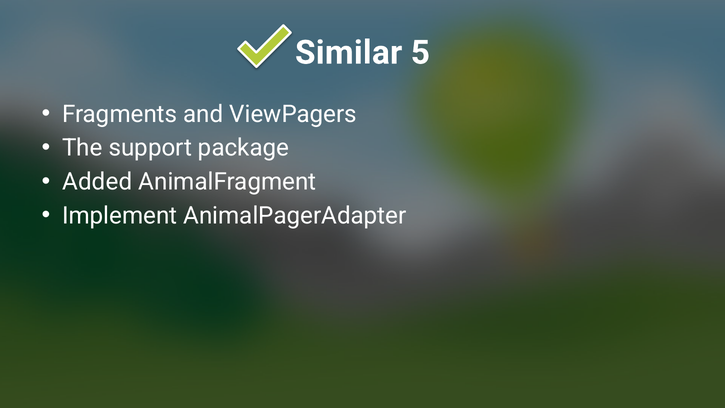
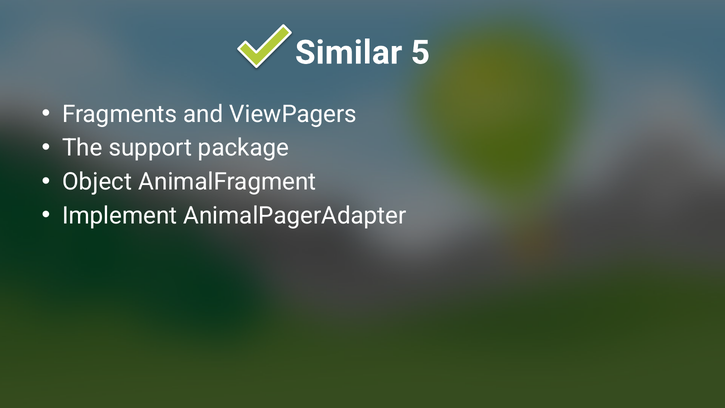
Added: Added -> Object (97, 182)
